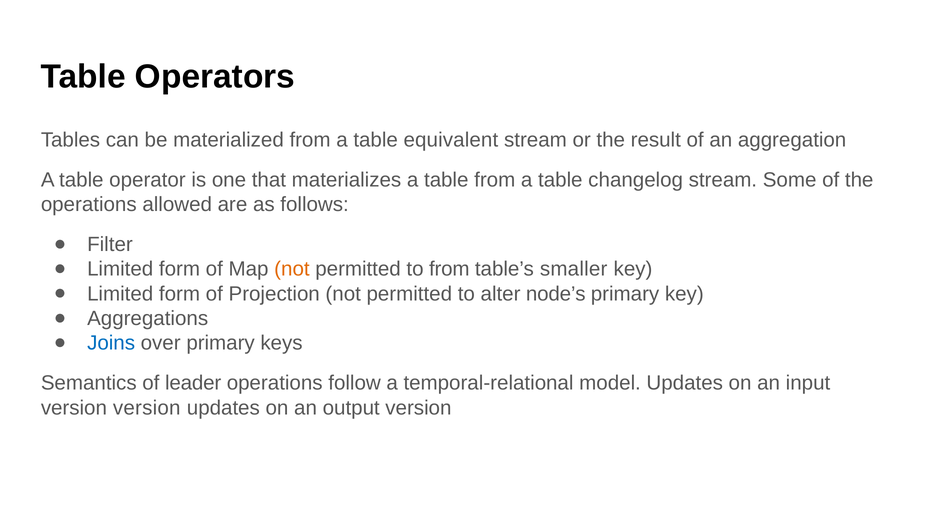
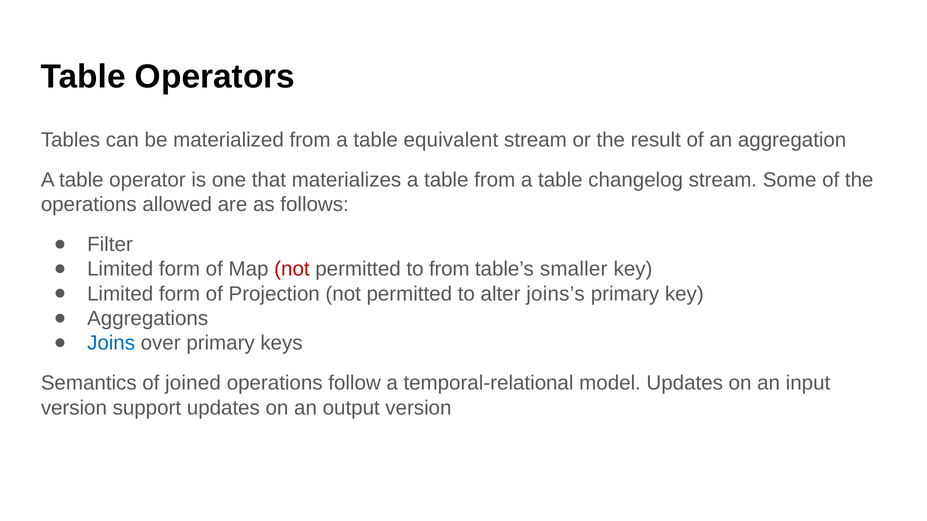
not colour: orange -> red (292, 269)
node’s: node’s -> joins’s (556, 294)
leader: leader -> joined (193, 384)
version version: version -> support (147, 408)
